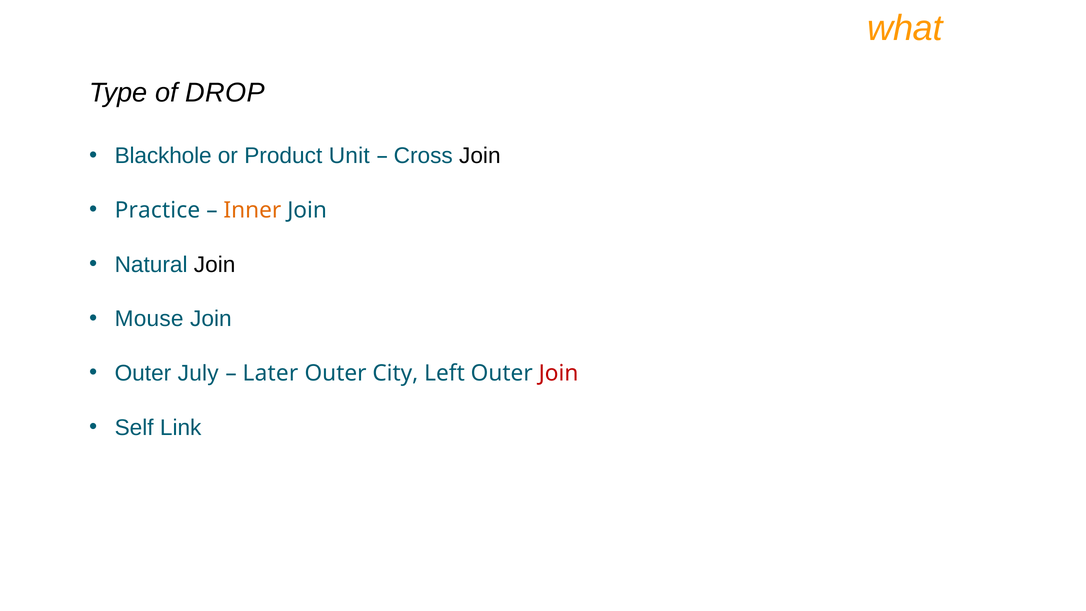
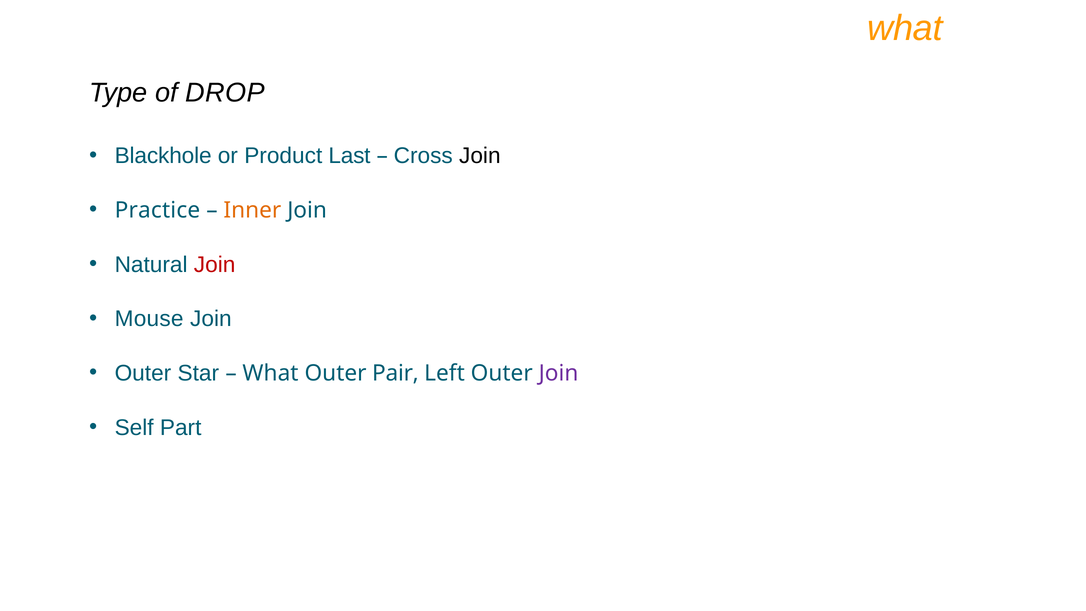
Unit: Unit -> Last (349, 156)
Join colour: black -> red (215, 265)
July: July -> Star (198, 373)
Later: Later -> What (271, 373)
City: City -> Pair (395, 373)
Join colour: red -> purple (559, 373)
Link: Link -> Part (181, 428)
